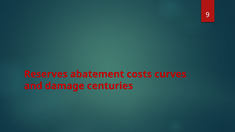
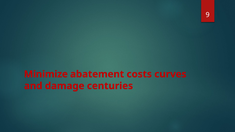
Reserves: Reserves -> Minimize (46, 74)
